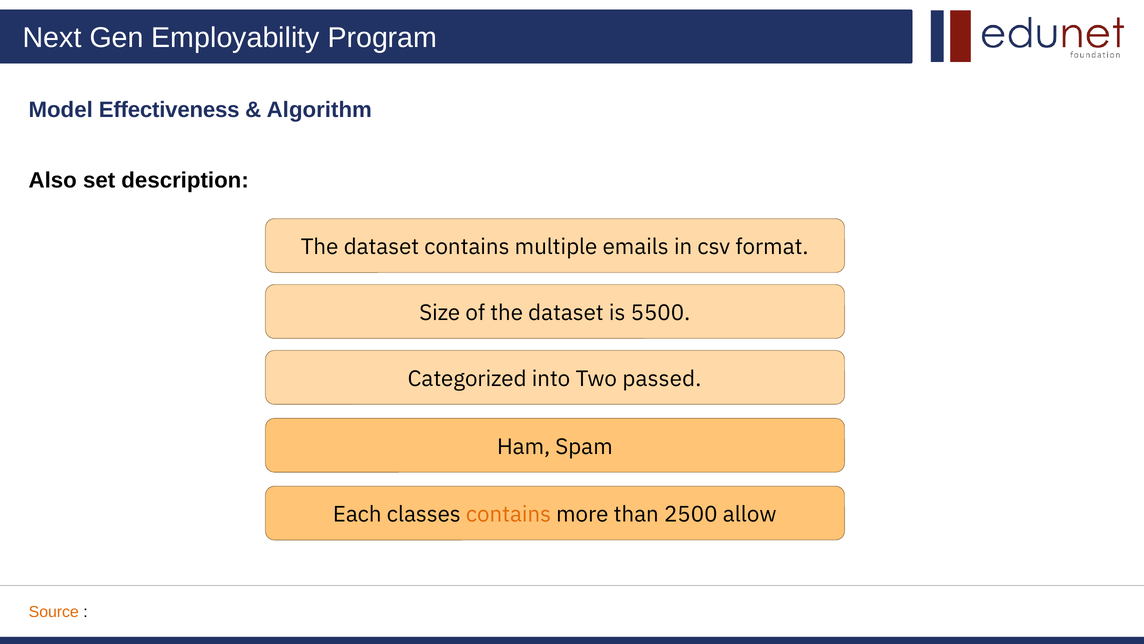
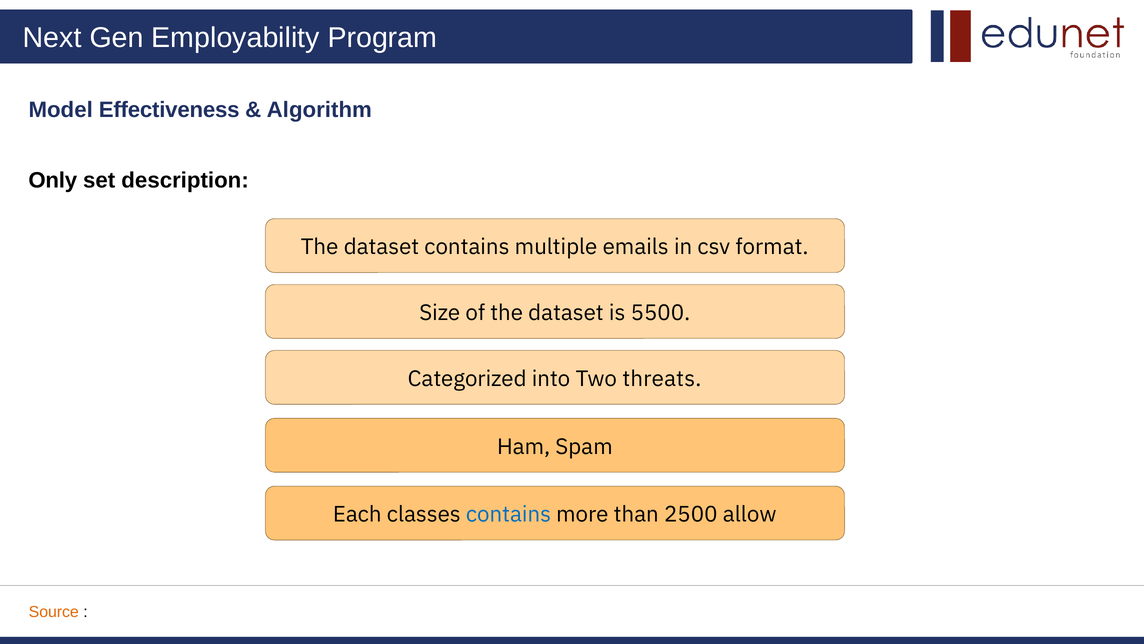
Also: Also -> Only (53, 180)
passed: passed -> threats (662, 379)
contains colour: orange -> blue (508, 514)
